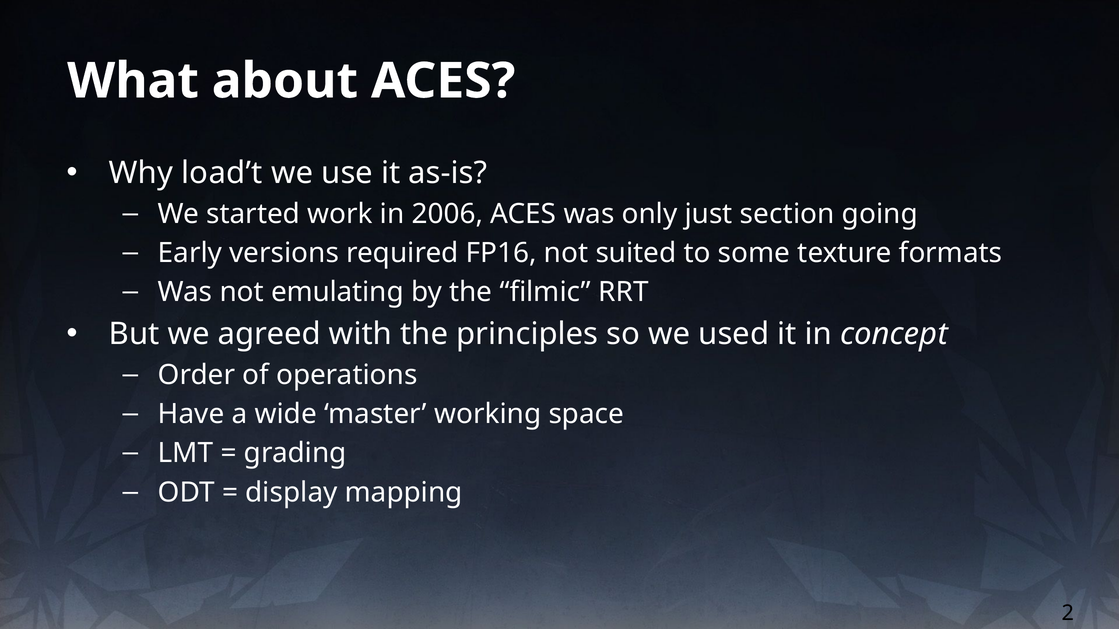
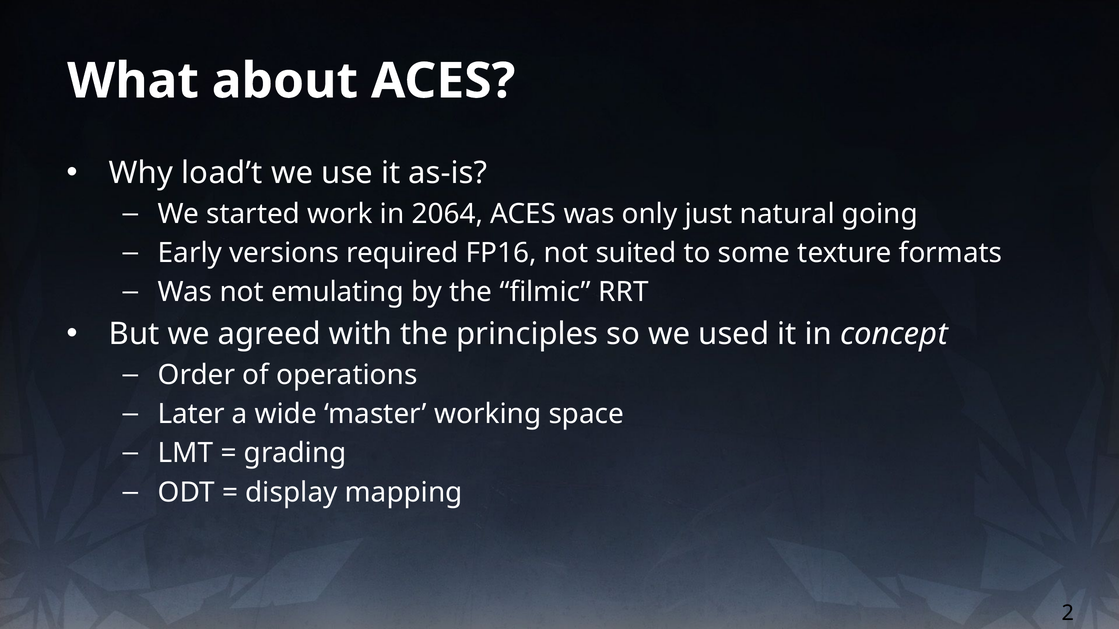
2006: 2006 -> 2064 (447, 214)
section: section -> natural (787, 214)
Have: Have -> Later (191, 414)
